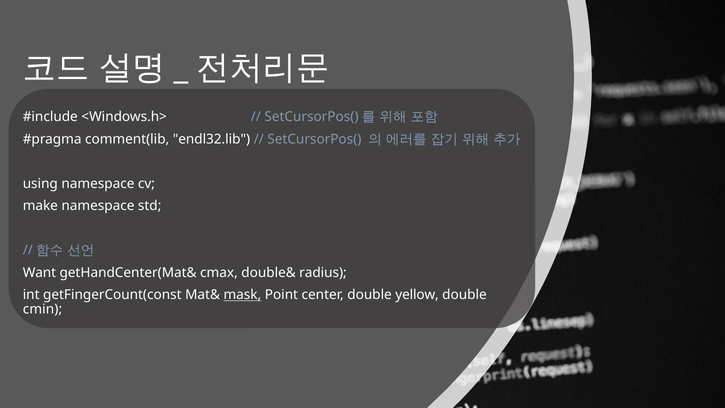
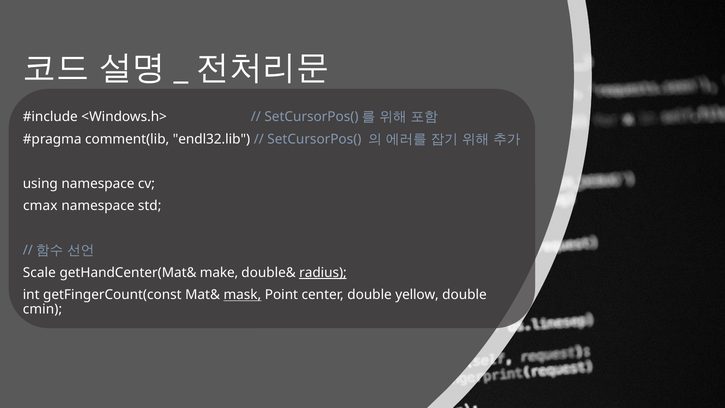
make: make -> cmax (40, 206)
Want: Want -> Scale (39, 272)
cmax: cmax -> make (219, 272)
radius underline: none -> present (323, 272)
